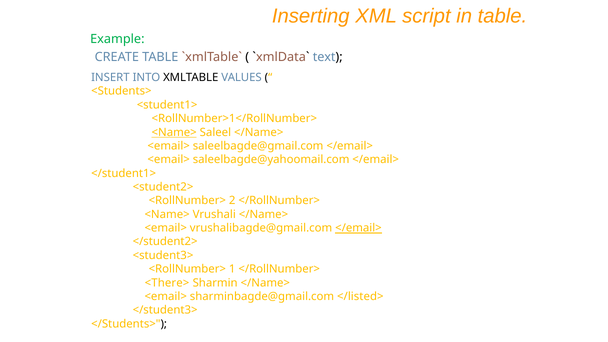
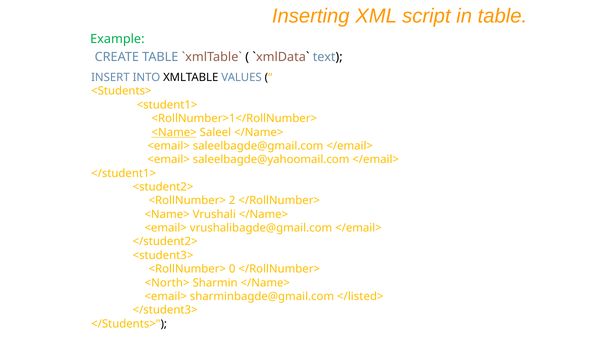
</email> underline: present -> none (358, 228)
1: 1 -> 0 (232, 269)
<There>: <There> -> <North> (167, 283)
